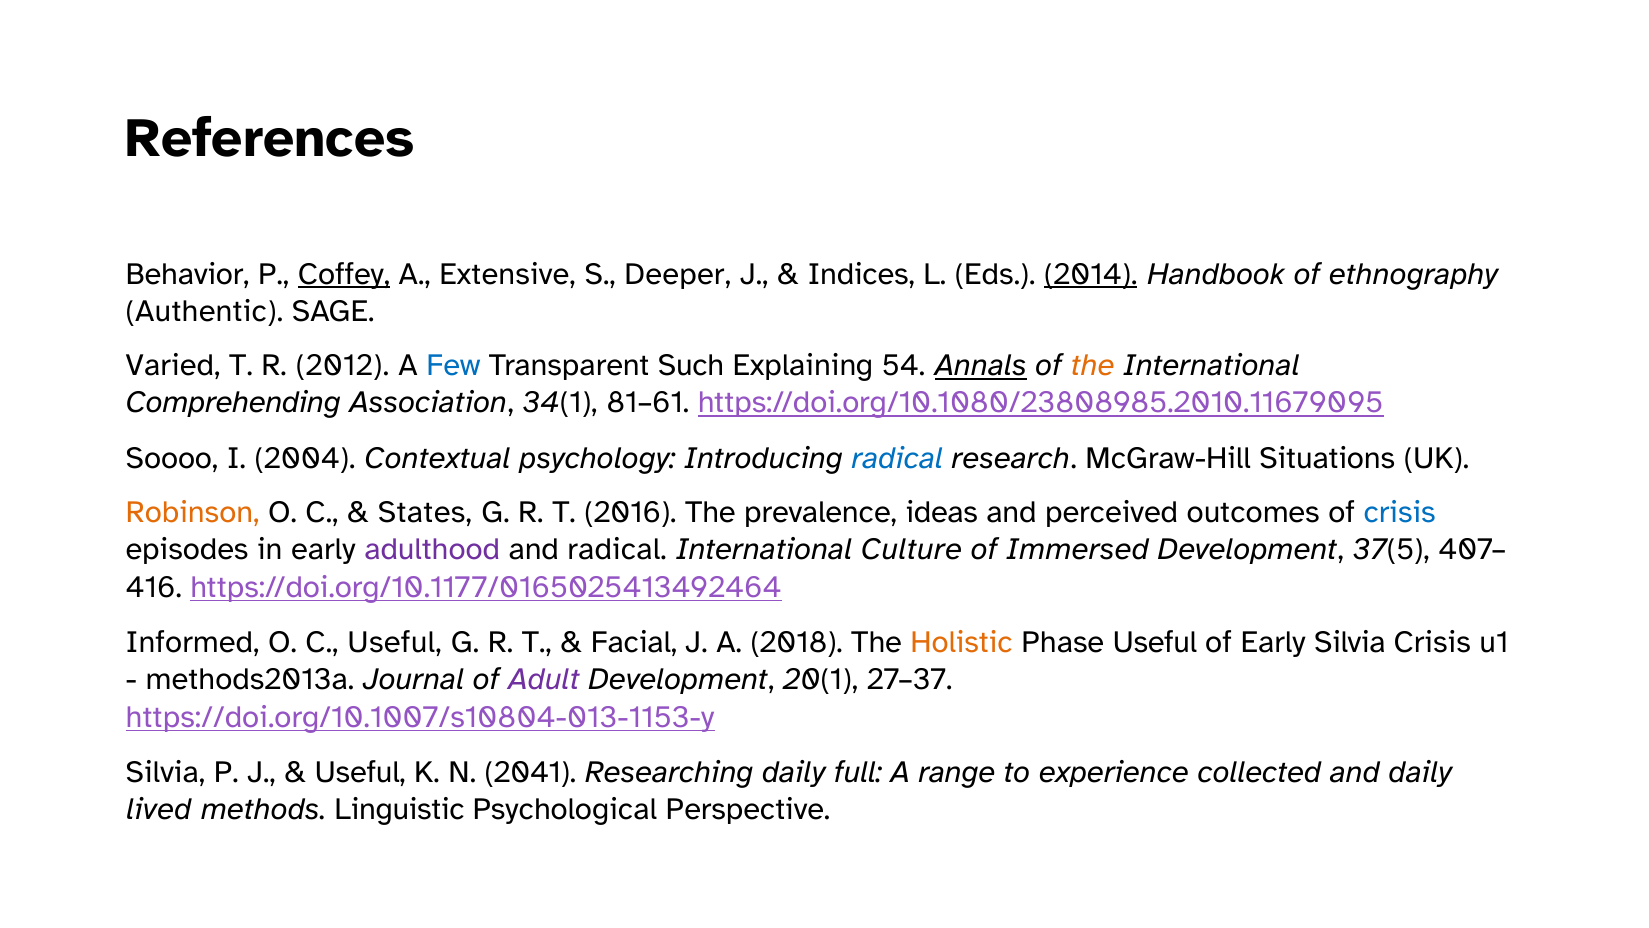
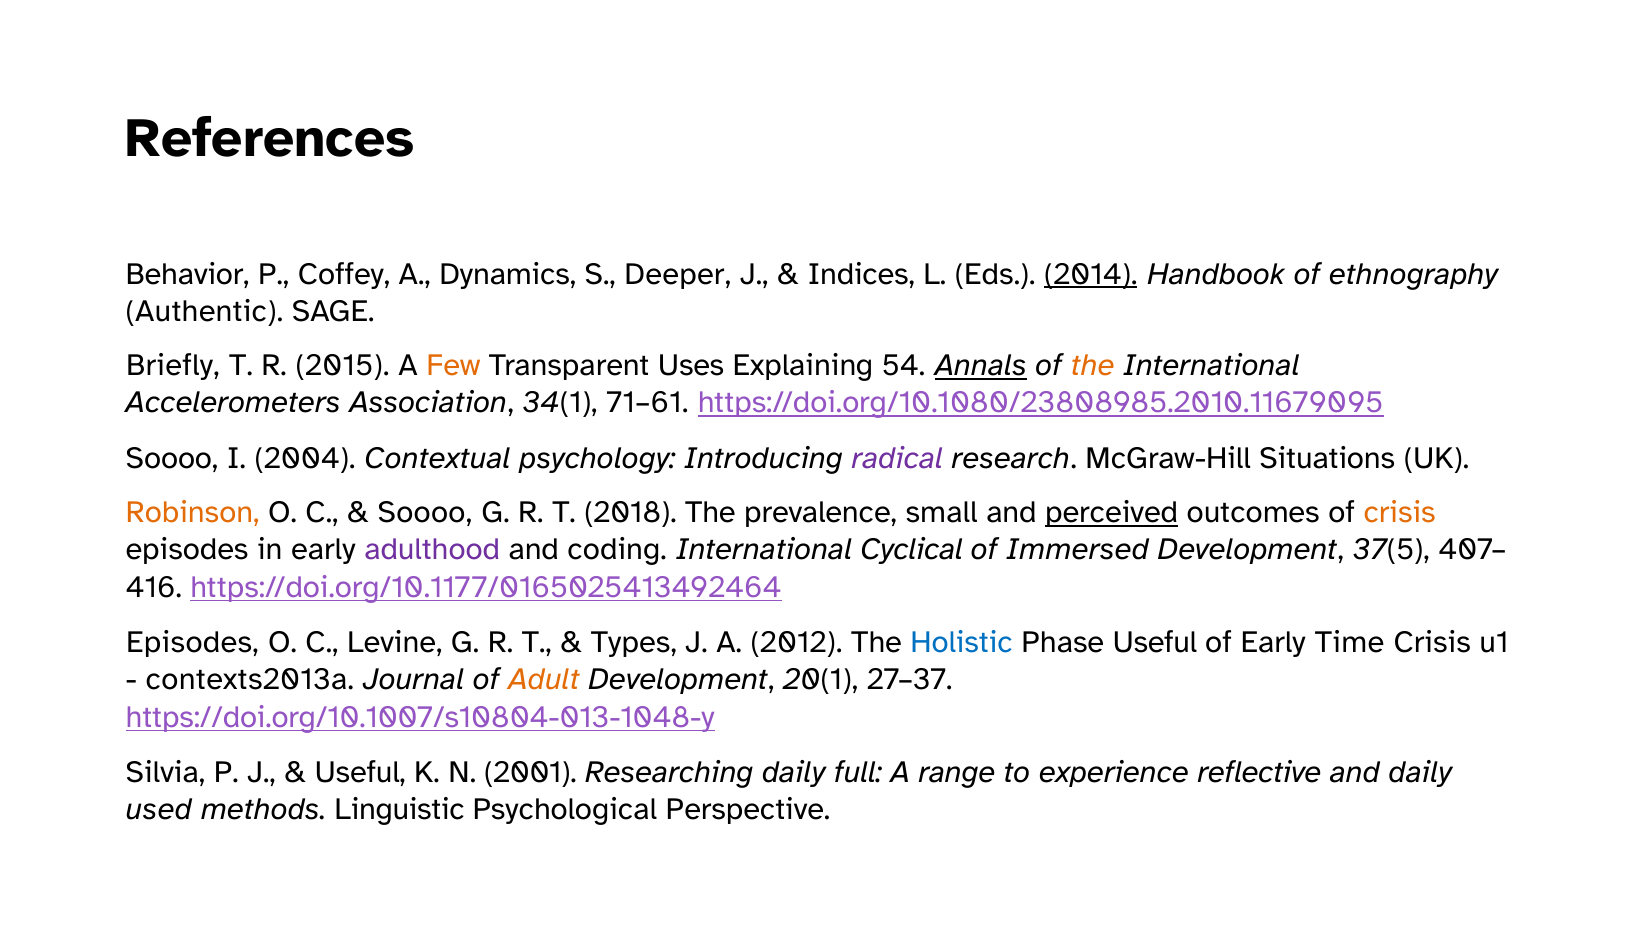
Coffey underline: present -> none (344, 274)
Extensive: Extensive -> Dynamics (508, 274)
Varied: Varied -> Briefly (173, 365)
2012: 2012 -> 2015 (343, 365)
Few colour: blue -> orange (453, 365)
Such: Such -> Uses (691, 365)
Comprehending: Comprehending -> Accelerometers (233, 402)
81–61: 81–61 -> 71–61 (648, 402)
radical colour: blue -> purple (897, 458)
States: States -> Soooo (425, 512)
2016: 2016 -> 2018 (630, 512)
ideas: ideas -> small (942, 512)
perceived underline: none -> present (1112, 512)
crisis colour: blue -> orange (1400, 512)
and radical: radical -> coding (617, 549)
Culture: Culture -> Cyclical (912, 549)
Informed: Informed -> Episodes (192, 642)
C Useful: Useful -> Levine (395, 642)
Facial: Facial -> Types (634, 642)
2018: 2018 -> 2012 (797, 642)
Holistic colour: orange -> blue (962, 642)
Early Silvia: Silvia -> Time (1350, 642)
methods2013a: methods2013a -> contexts2013a (250, 679)
Adult colour: purple -> orange (544, 679)
https://doi.org/10.1007/s10804-013-1153-y: https://doi.org/10.1007/s10804-013-1153-y -> https://doi.org/10.1007/s10804-013-1048-y (420, 717)
2041: 2041 -> 2001 (530, 772)
collected: collected -> reflective (1260, 772)
lived: lived -> used (159, 809)
